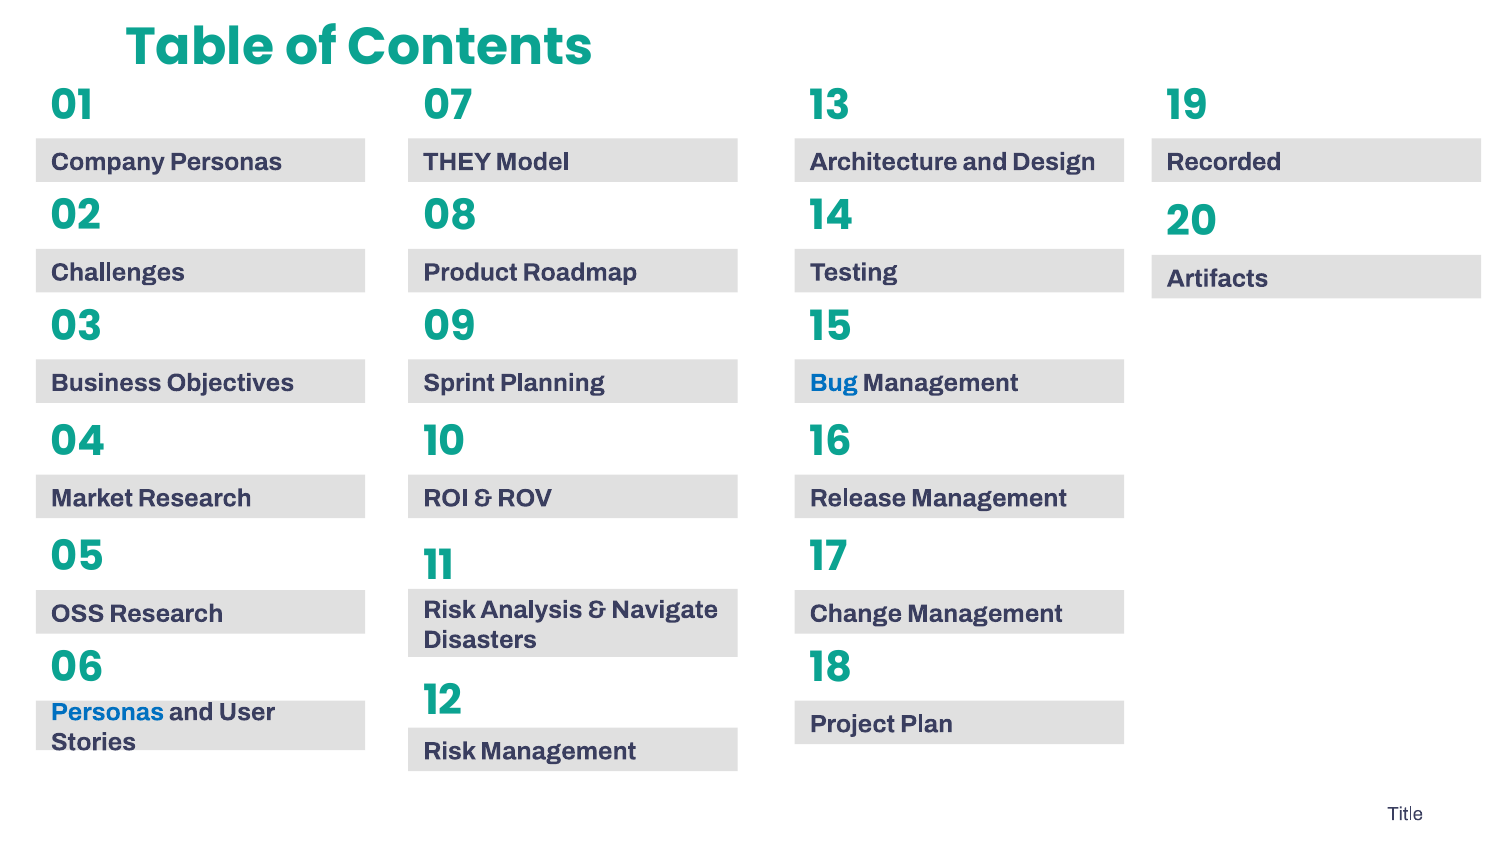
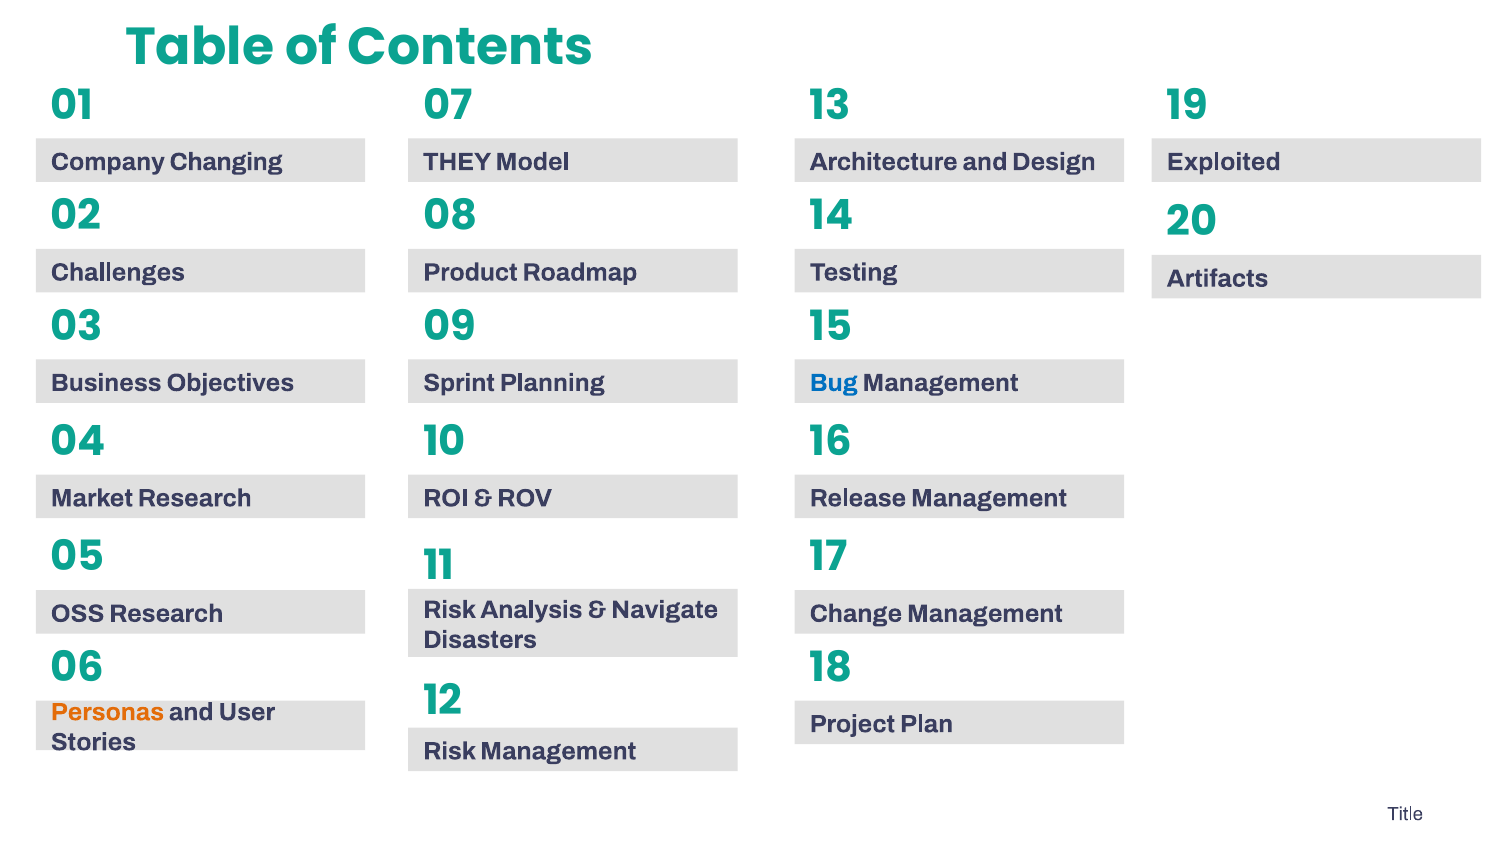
Company Personas: Personas -> Changing (226, 162)
Recorded: Recorded -> Exploited (1224, 162)
Personas colour: blue -> orange (107, 712)
